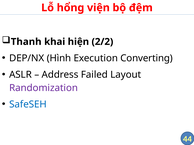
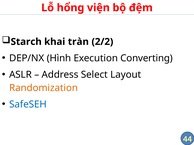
Thanh: Thanh -> Starch (26, 42)
hiện: hiện -> tràn (78, 42)
Failed: Failed -> Select (94, 75)
Randomization colour: purple -> orange (44, 88)
